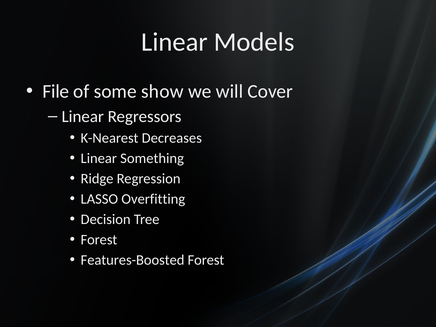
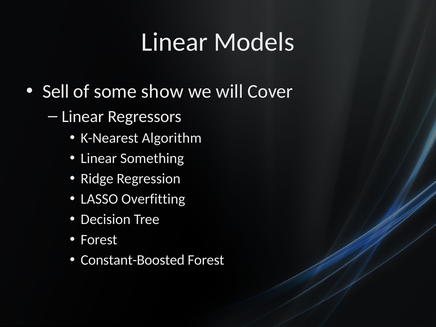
File: File -> Sell (56, 91)
Decreases: Decreases -> Algorithm (172, 138)
Features-Boosted: Features-Boosted -> Constant-Boosted (133, 260)
